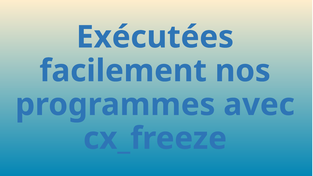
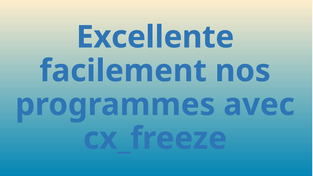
Exécutées: Exécutées -> Excellente (155, 37)
